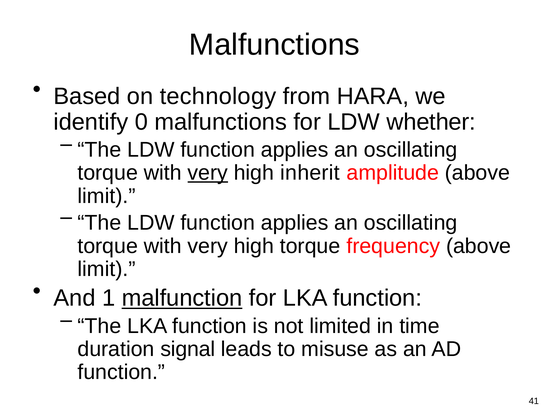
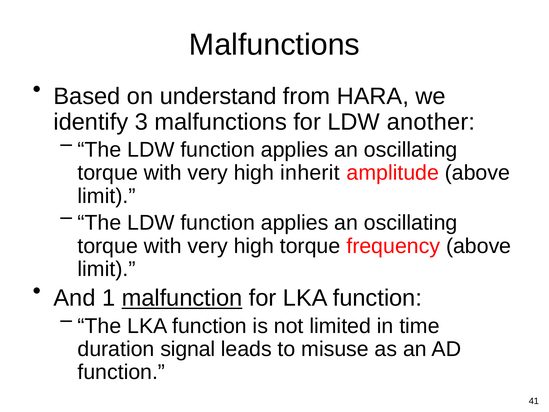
technology: technology -> understand (218, 96)
0: 0 -> 3 (141, 122)
whether: whether -> another (431, 122)
very underline: present -> none (208, 173)
